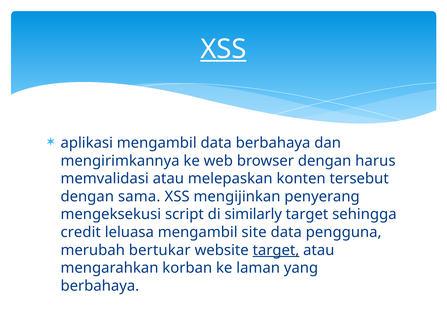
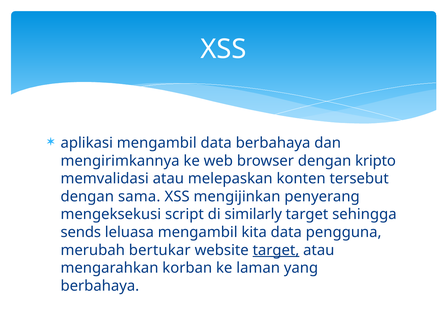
XSS underline: present -> none (223, 49)
harus: harus -> kripto (376, 161)
credit: credit -> sends (81, 232)
site: site -> kita (254, 232)
